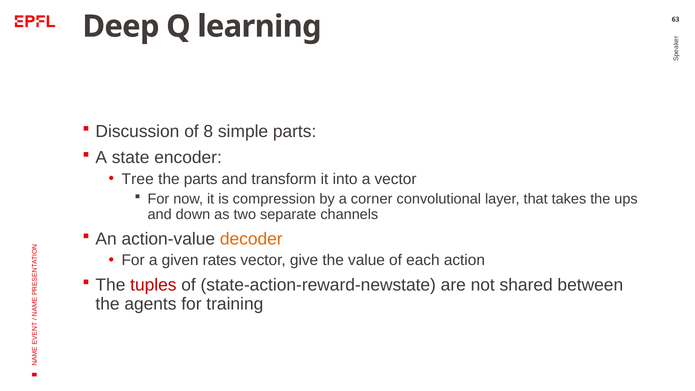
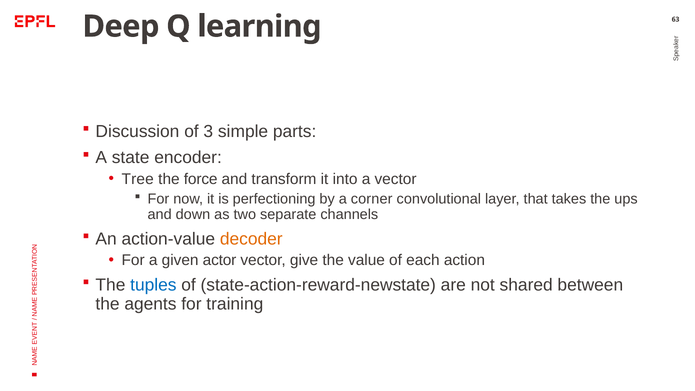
8: 8 -> 3 (208, 132)
the parts: parts -> force (201, 179)
compression: compression -> perfectioning (274, 199)
rates: rates -> actor (220, 260)
tuples colour: red -> blue (153, 285)
